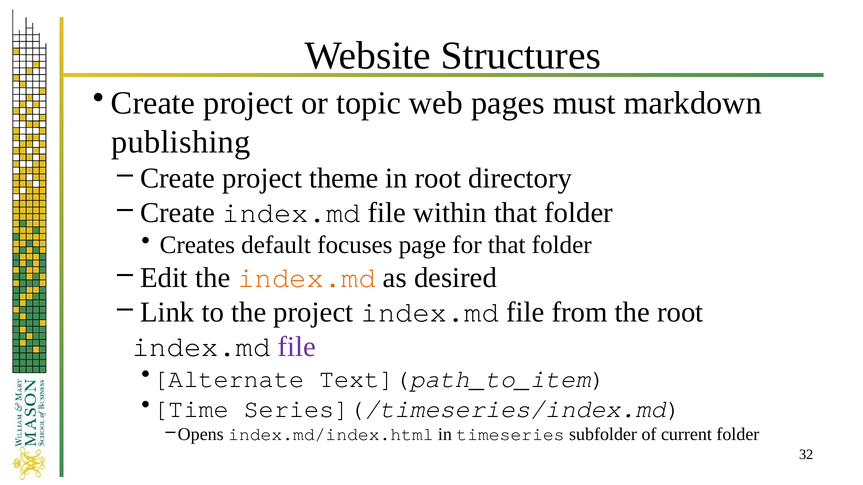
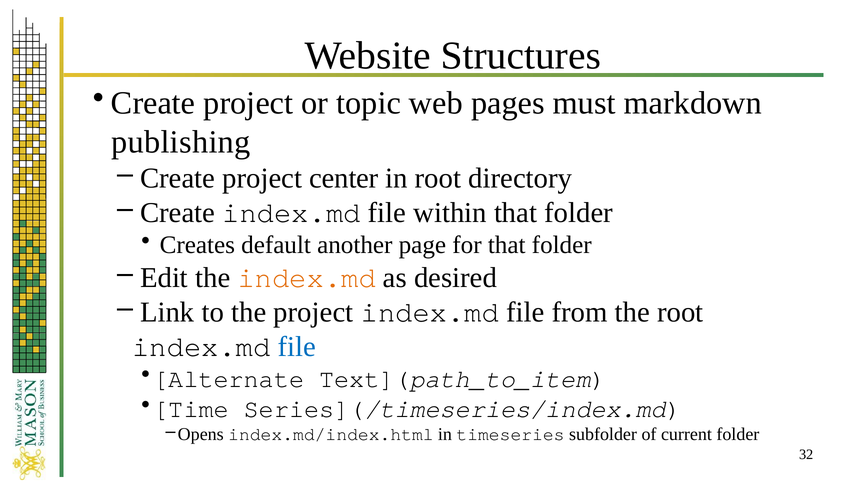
theme: theme -> center (344, 179)
focuses: focuses -> another (355, 245)
file colour: purple -> blue (297, 347)
